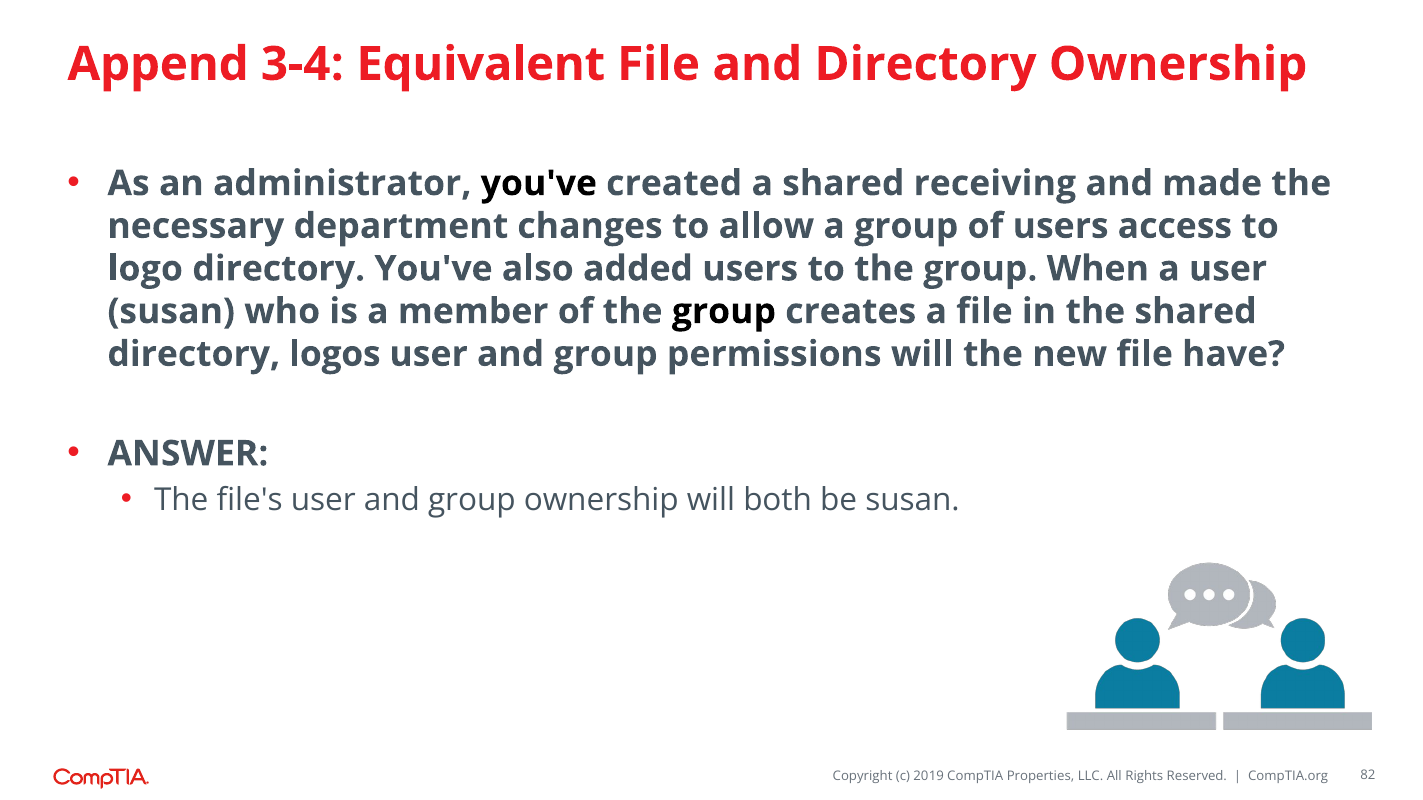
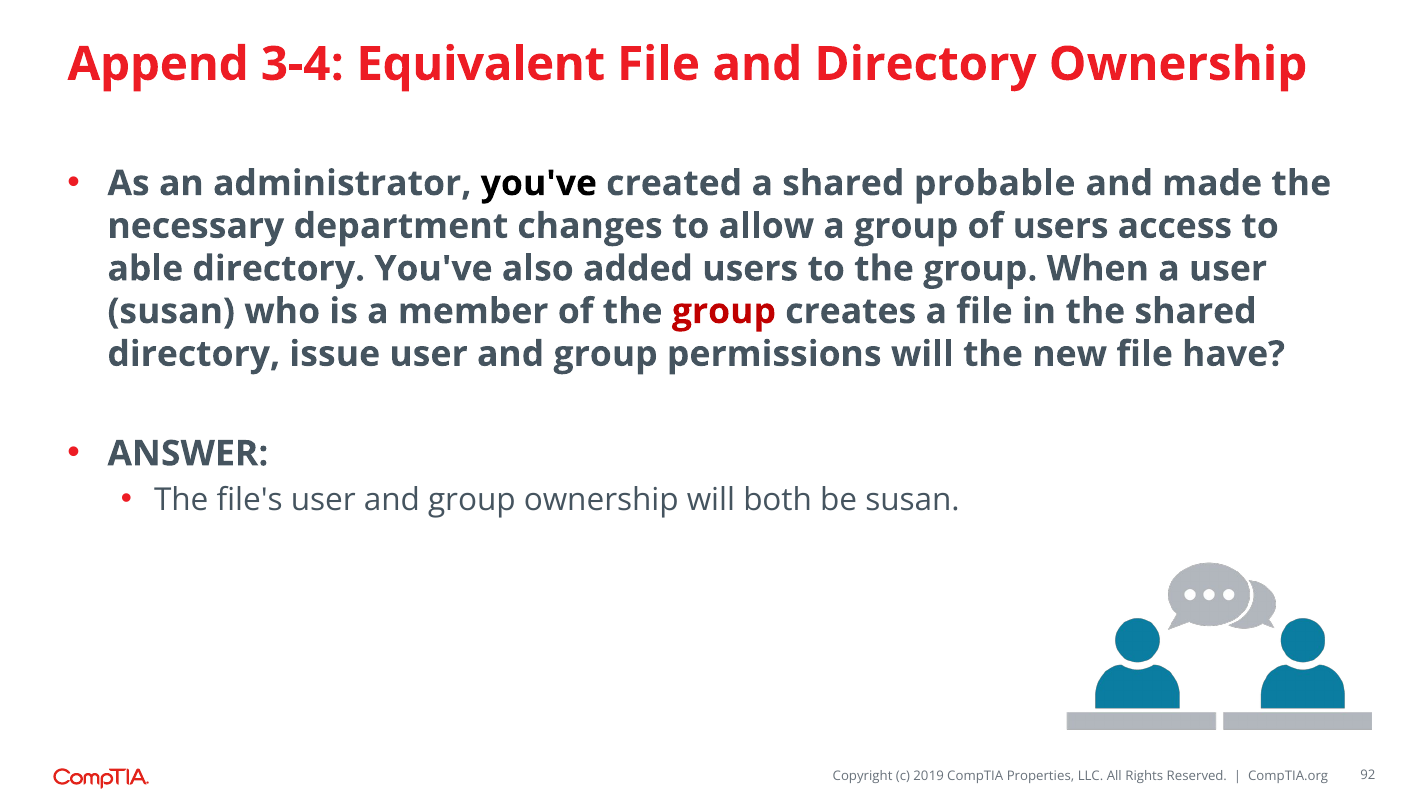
receiving: receiving -> probable (995, 184)
logo: logo -> able (145, 269)
group colour: black -> red (724, 312)
logos: logos -> issue (335, 354)
82: 82 -> 92 (1368, 775)
